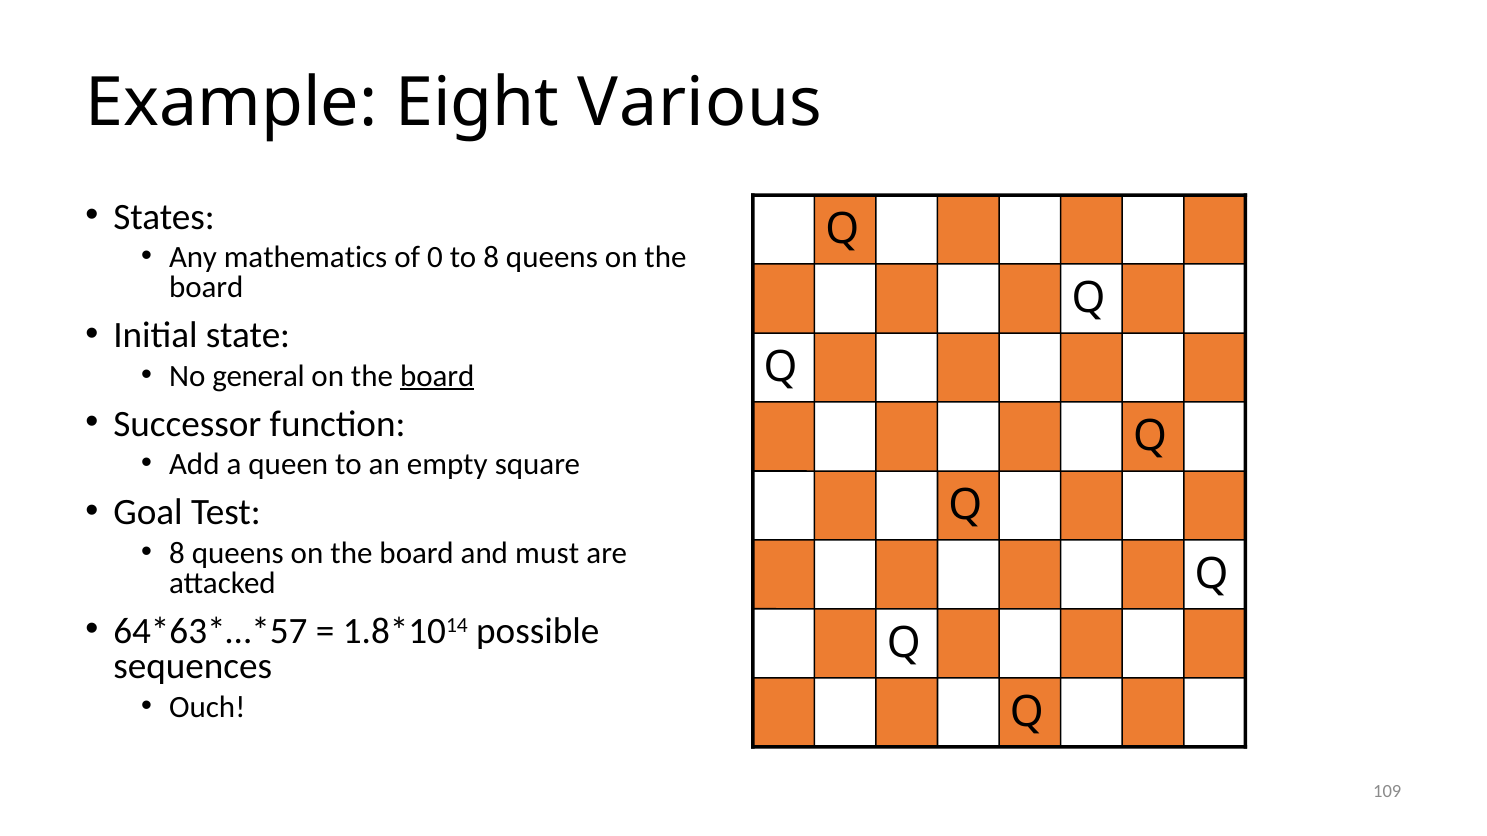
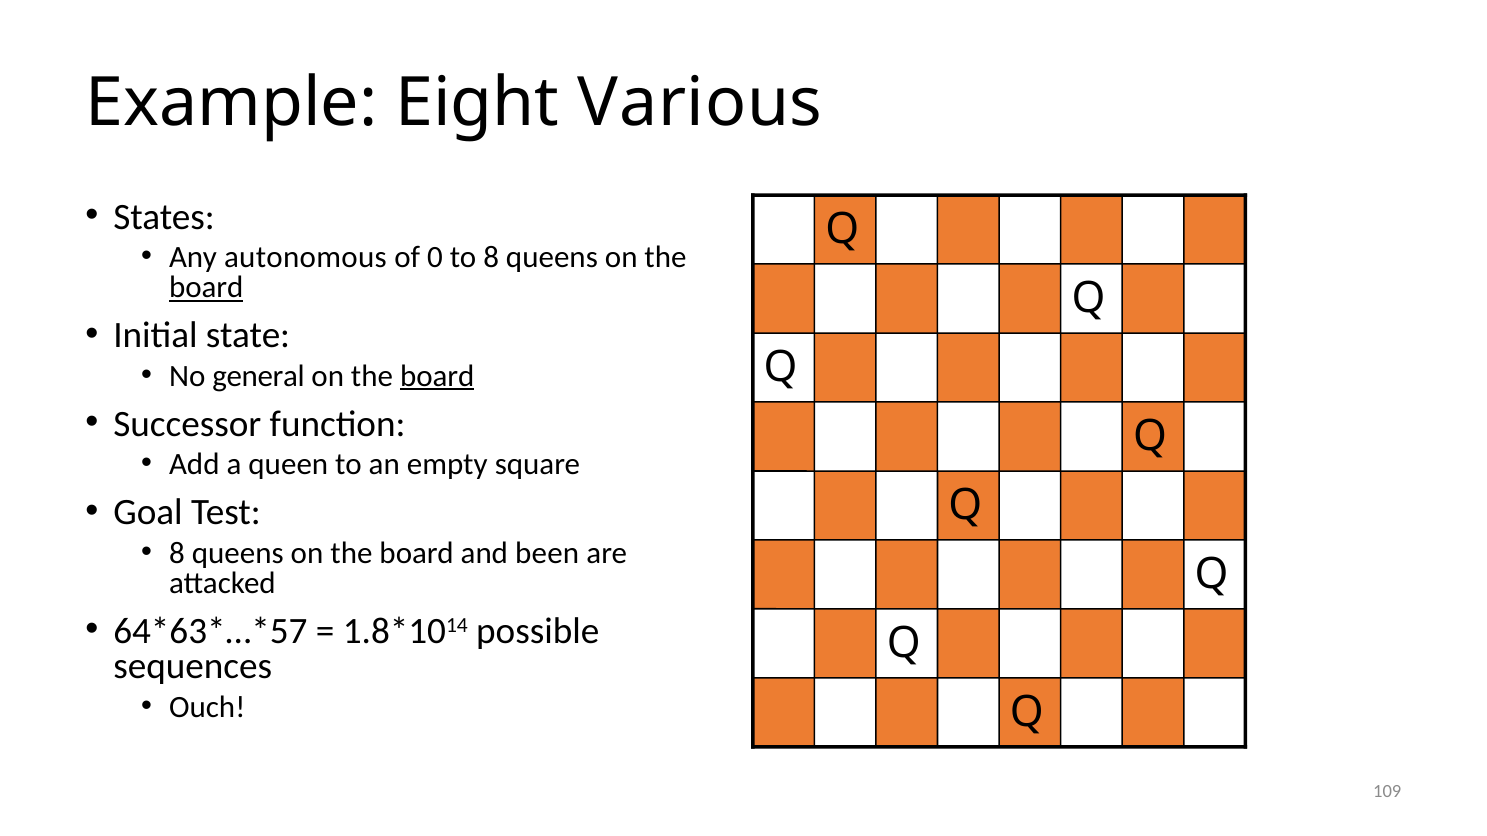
mathematics: mathematics -> autonomous (305, 258)
board underline: none -> present (206, 288)
must: must -> been (547, 554)
